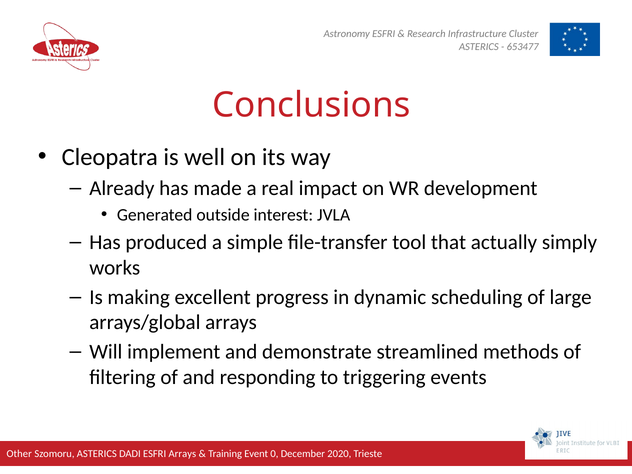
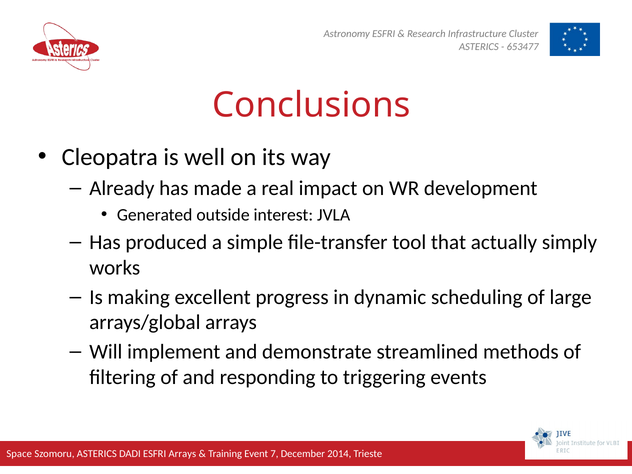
Other: Other -> Space (19, 454)
0: 0 -> 7 (274, 454)
2020: 2020 -> 2014 (339, 454)
